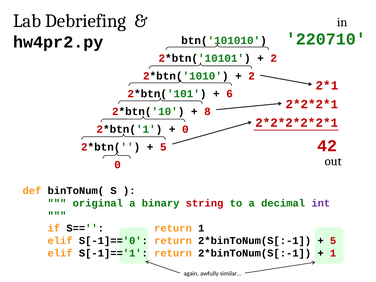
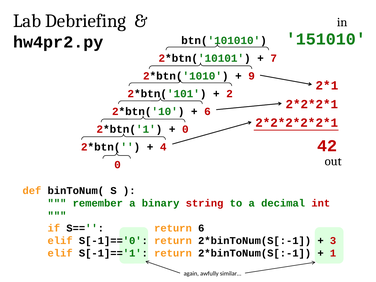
220710: 220710 -> 151010 (326, 39)
2: 2 -> 7 (274, 58)
2: 2 -> 9 (252, 76)
6: 6 -> 2 (230, 94)
8: 8 -> 6 (207, 112)
5: 5 -> 4 (163, 147)
original: original -> remember (98, 203)
int colour: purple -> red (321, 203)
return 1: 1 -> 6 (201, 228)
5: 5 -> 3 (333, 241)
